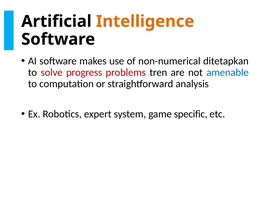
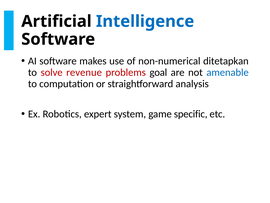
Intelligence colour: orange -> blue (145, 21)
progress: progress -> revenue (84, 72)
tren: tren -> goal (158, 72)
